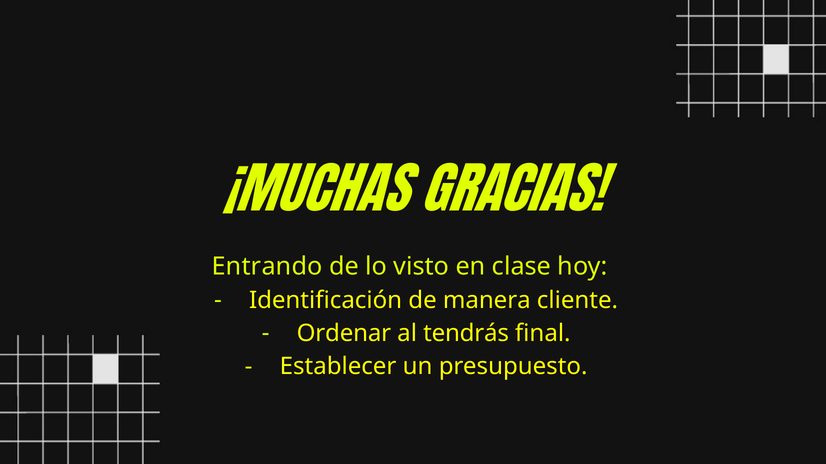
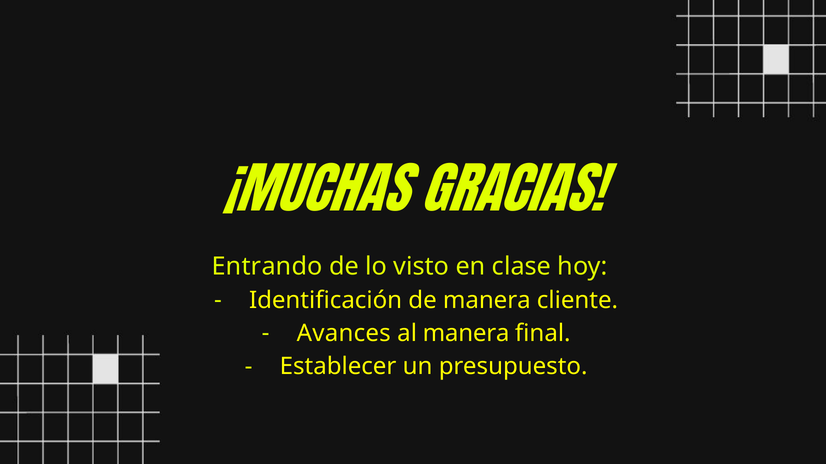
Ordenar: Ordenar -> Avances (344, 334)
al tendrás: tendrás -> manera (466, 334)
